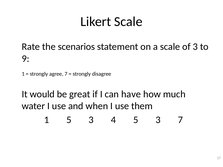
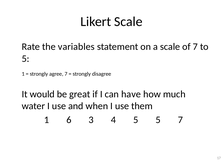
scenarios: scenarios -> variables (76, 47)
of 3: 3 -> 7 (195, 47)
9: 9 -> 5 (26, 59)
1 5: 5 -> 6 (69, 120)
4 5 3: 3 -> 5 (158, 120)
